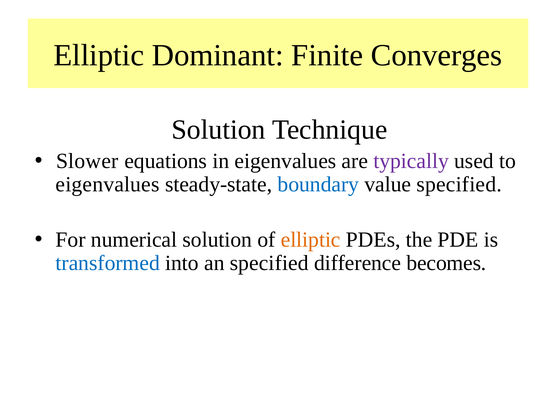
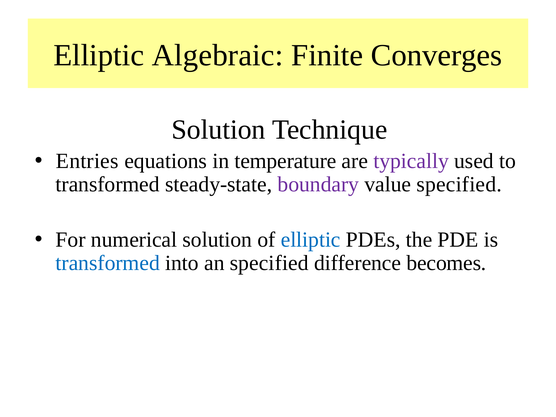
Dominant: Dominant -> Algebraic (218, 55)
Slower: Slower -> Entries (87, 161)
in eigenvalues: eigenvalues -> temperature (285, 161)
eigenvalues: eigenvalues -> transformed (108, 184)
boundary colour: blue -> purple (318, 184)
elliptic colour: orange -> blue (311, 240)
